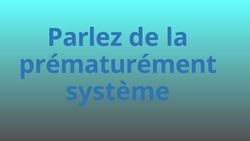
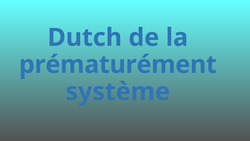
Parlez: Parlez -> Dutch (85, 37)
